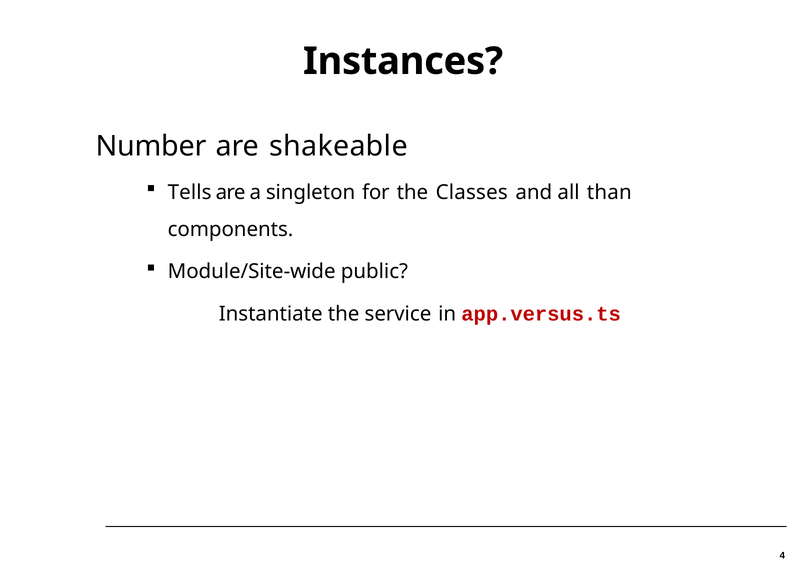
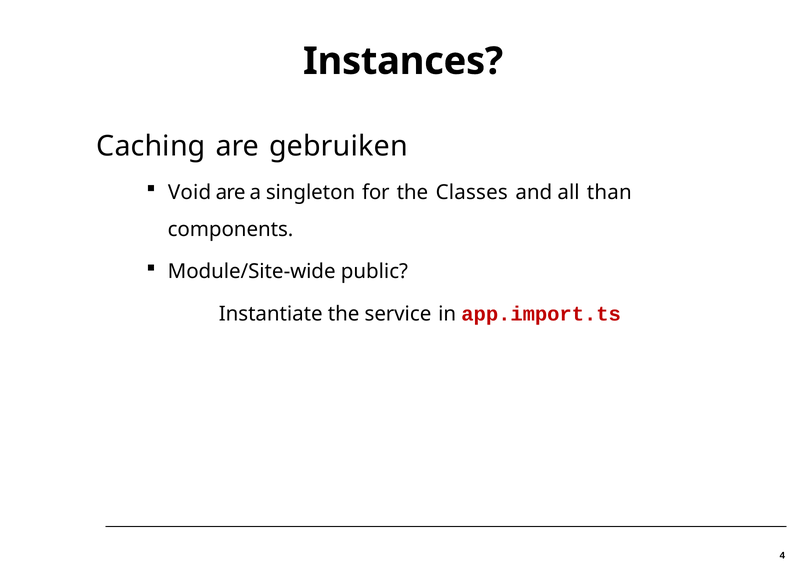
Number: Number -> Caching (151, 146)
shakeable: shakeable -> gebruiken (338, 146)
Tells: Tells -> Void (190, 192)
app.versus.ts: app.versus.ts -> app.import.ts (541, 313)
